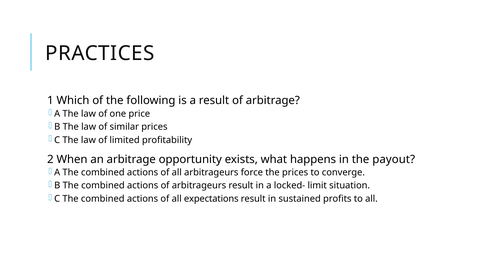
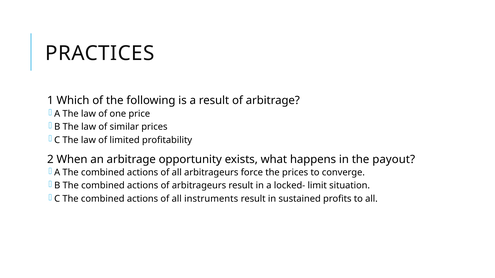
expectations: expectations -> instruments (211, 199)
